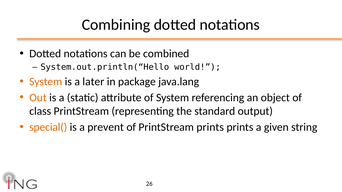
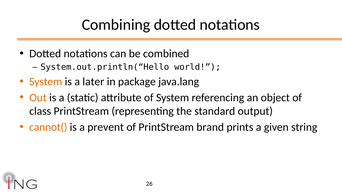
special(: special( -> cannot( (48, 127)
PrintStream prints: prints -> brand (210, 127)
